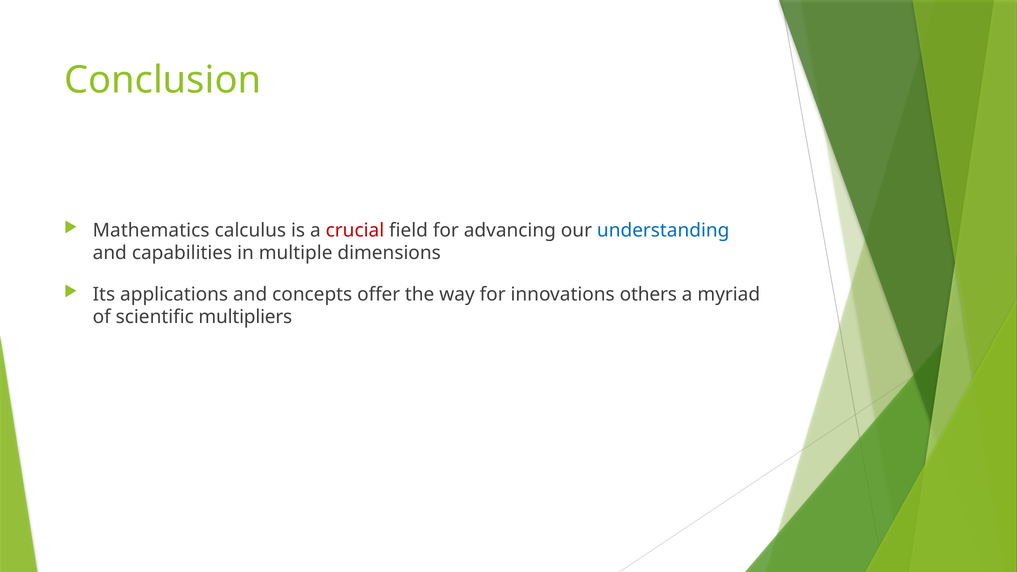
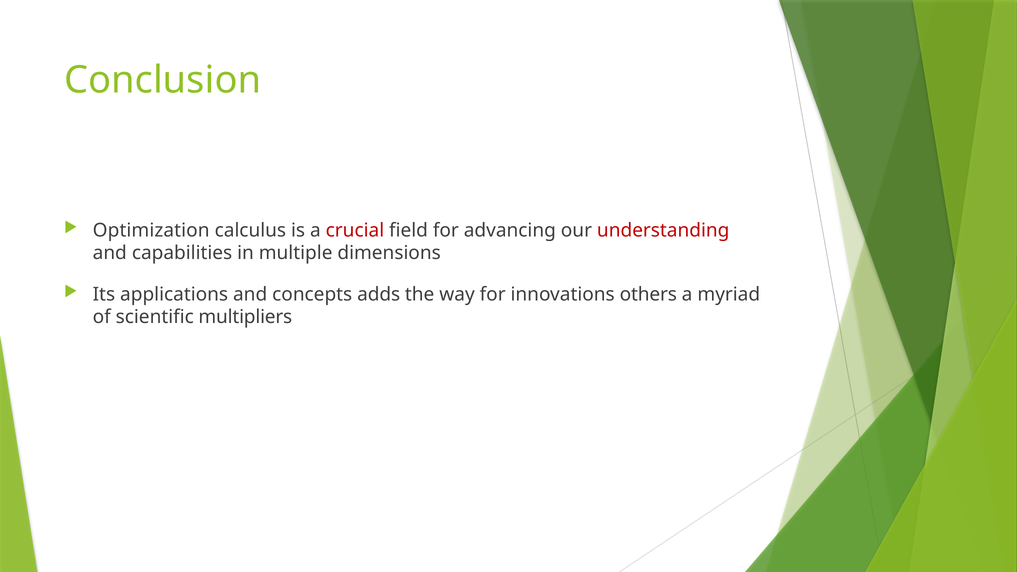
Mathematics: Mathematics -> Optimization (151, 230)
understanding colour: blue -> red (663, 230)
offer: offer -> adds (379, 294)
